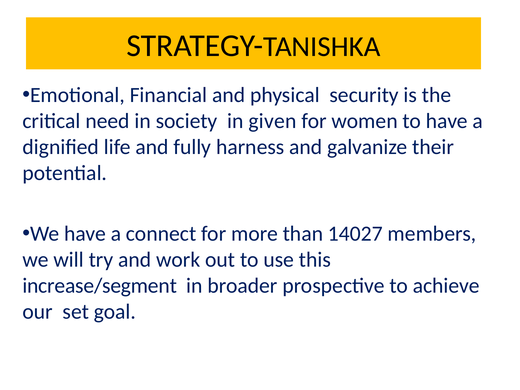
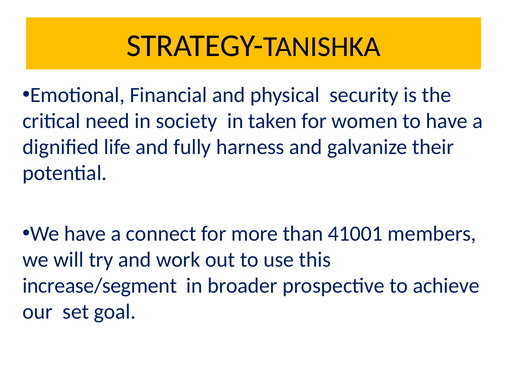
given: given -> taken (273, 121)
14027: 14027 -> 41001 (355, 234)
